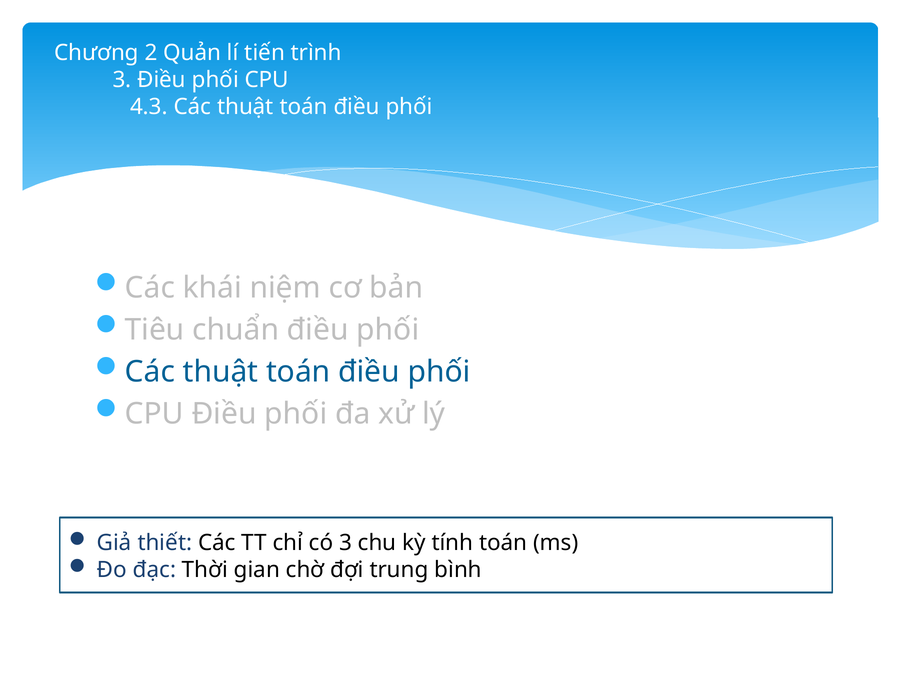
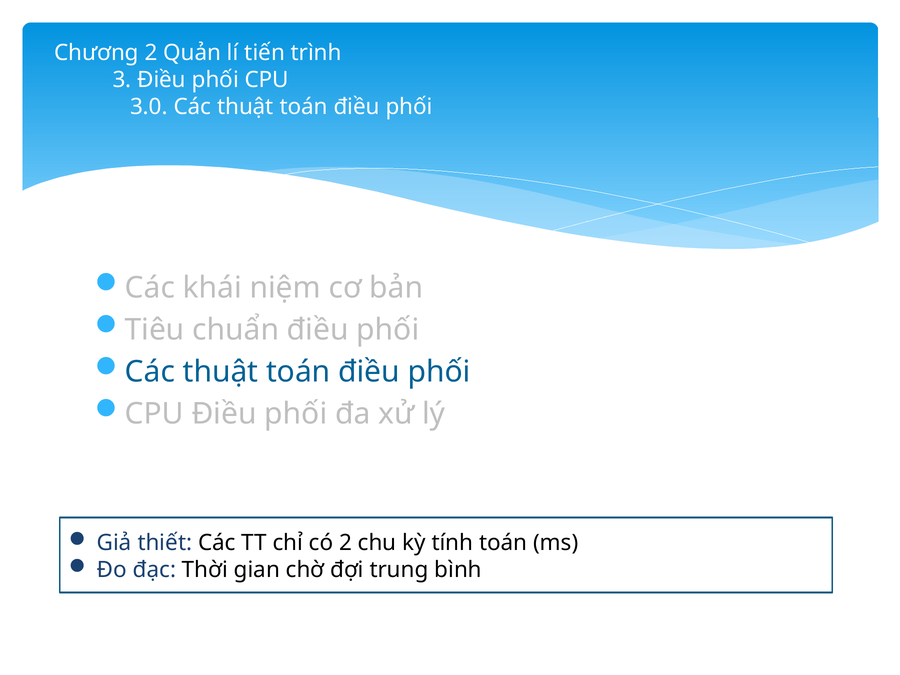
4.3: 4.3 -> 3.0 (149, 107)
có 3: 3 -> 2 (346, 543)
